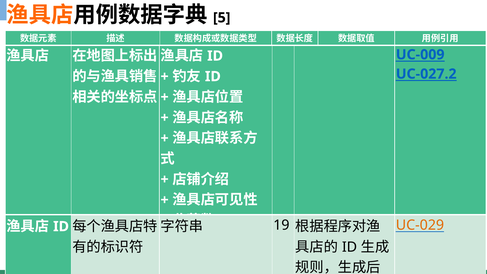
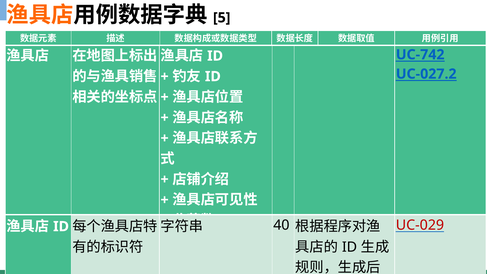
UC-009: UC-009 -> UC-742 (420, 55)
19: 19 -> 40 (281, 225)
UC-029 colour: orange -> red (420, 225)
